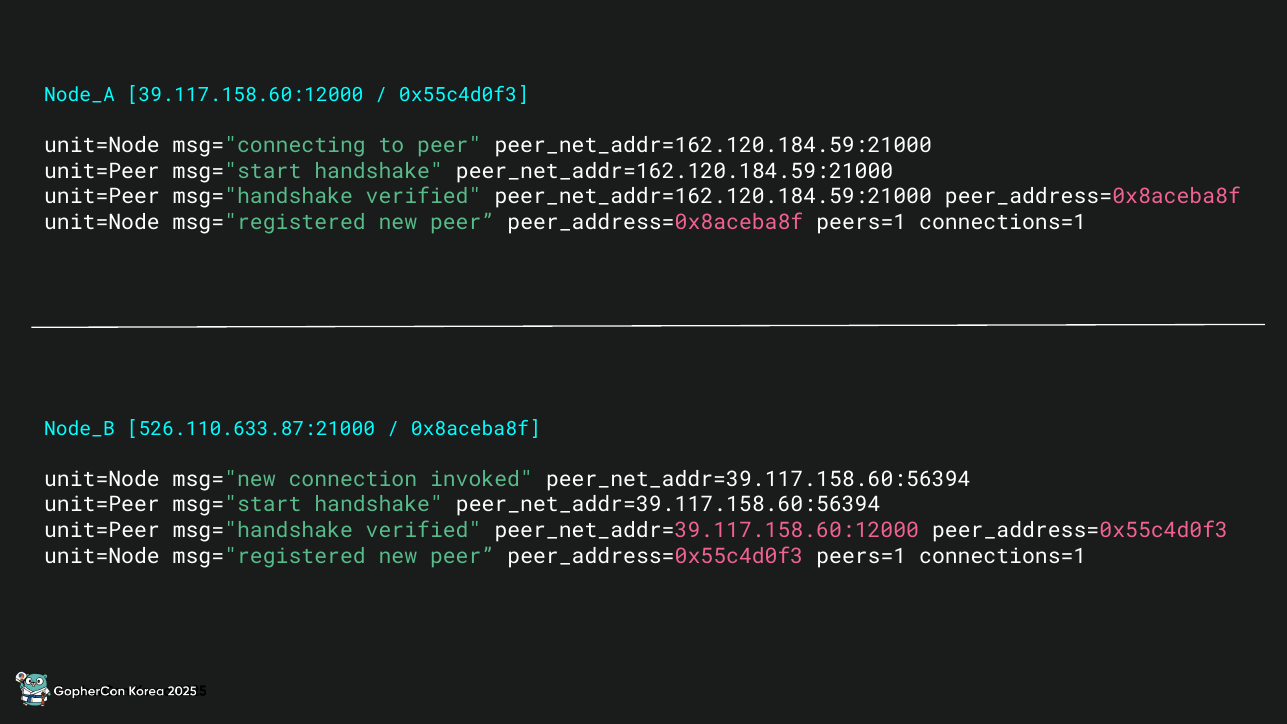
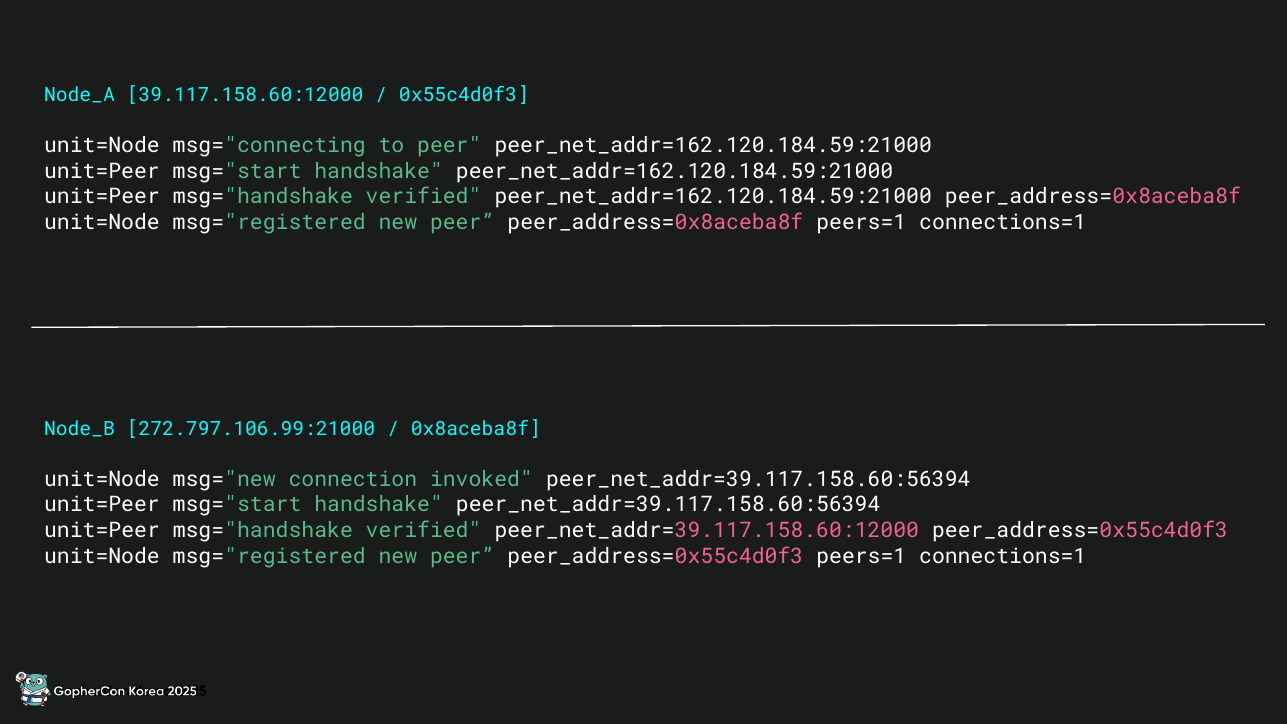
526.110.633.87:21000: 526.110.633.87:21000 -> 272.797.106.99:21000 (251, 429)
